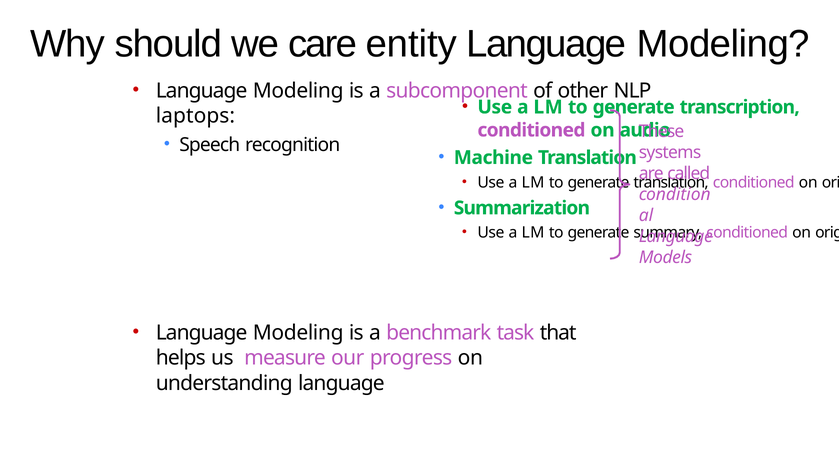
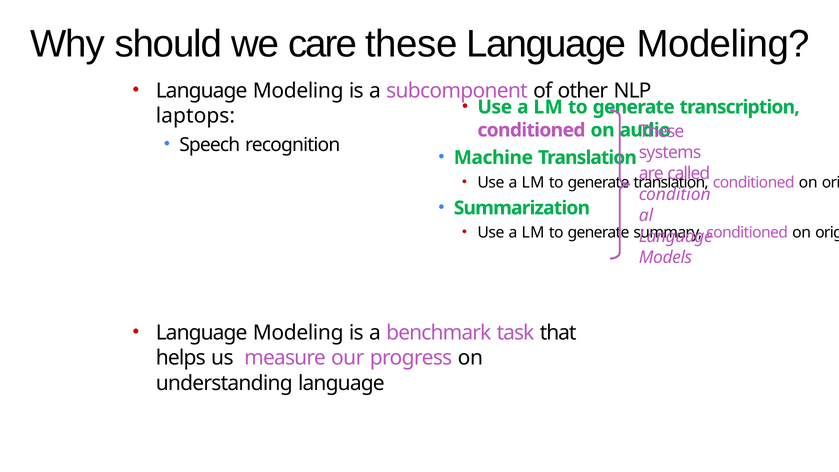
care entity: entity -> these (411, 44)
